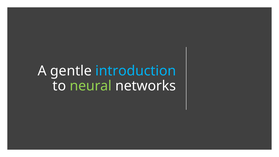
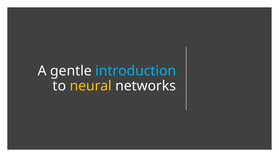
neural colour: light green -> yellow (91, 86)
